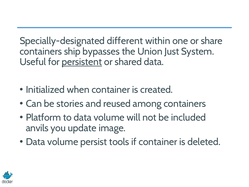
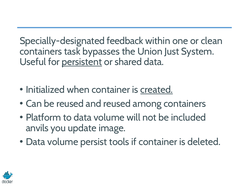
different: different -> feedback (125, 41)
share: share -> clean (212, 41)
ship: ship -> task (72, 51)
created underline: none -> present (157, 90)
be stories: stories -> reused (70, 104)
